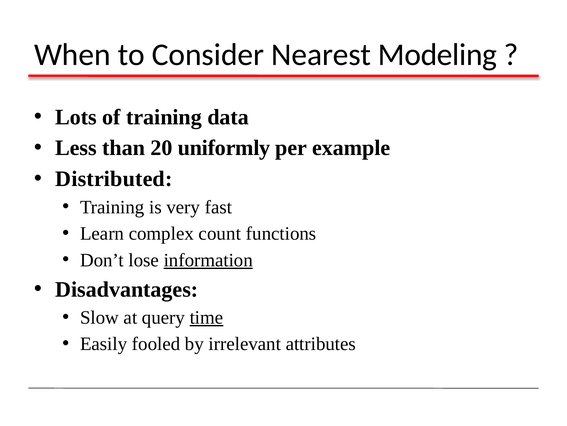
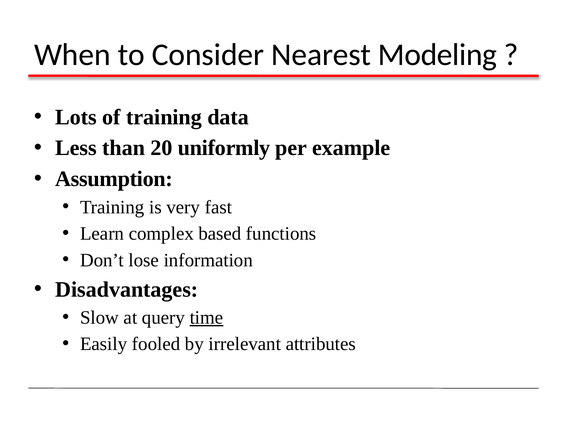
Distributed: Distributed -> Assumption (114, 179)
count: count -> based (220, 233)
information underline: present -> none (208, 260)
